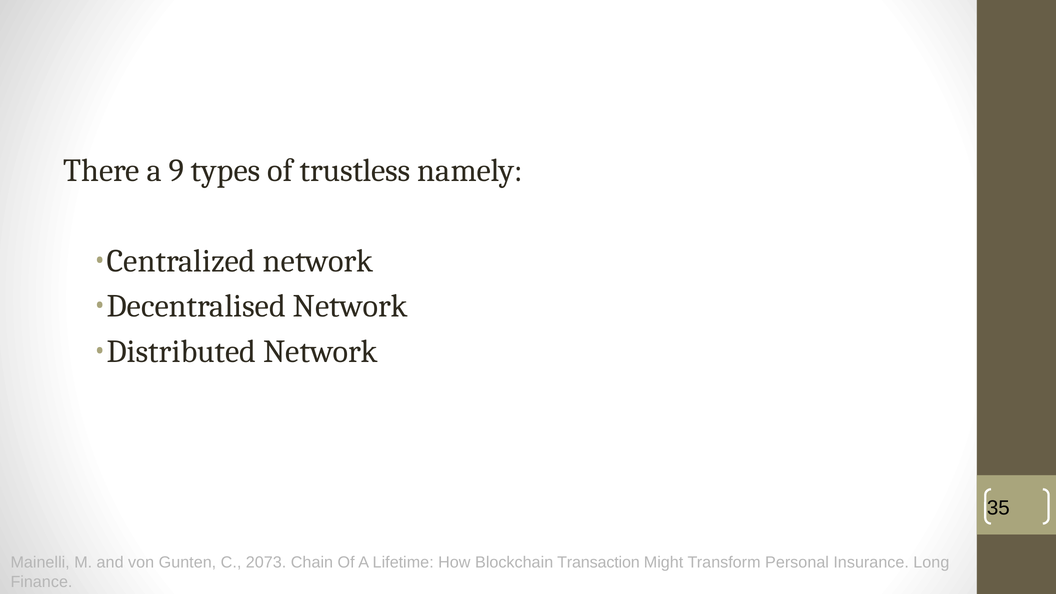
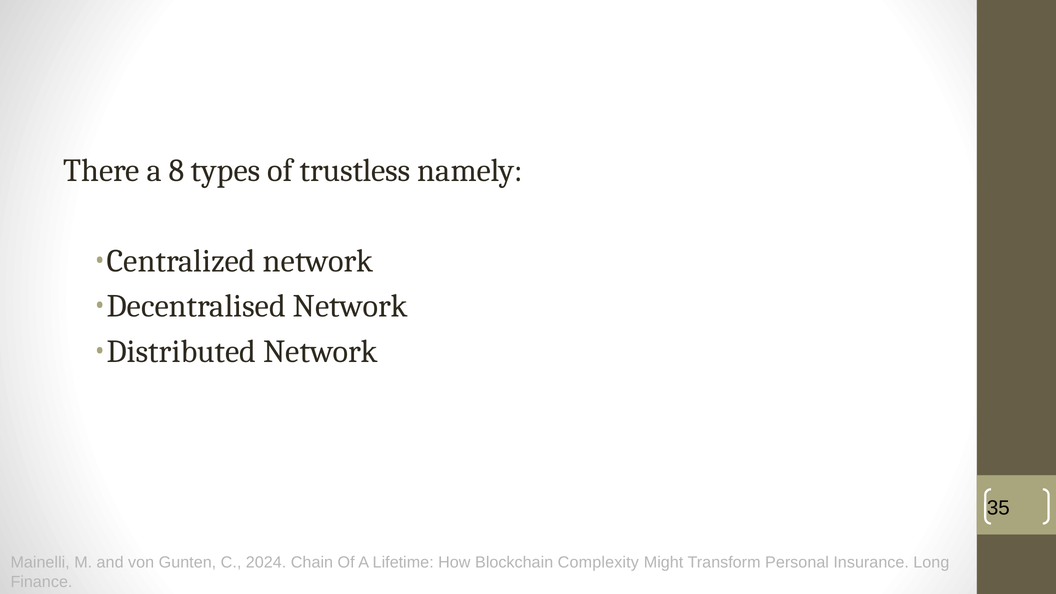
9: 9 -> 8 (176, 171)
2073: 2073 -> 2024 (266, 562)
Transaction: Transaction -> Complexity (598, 562)
